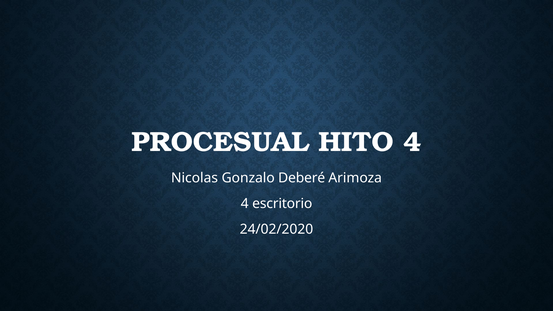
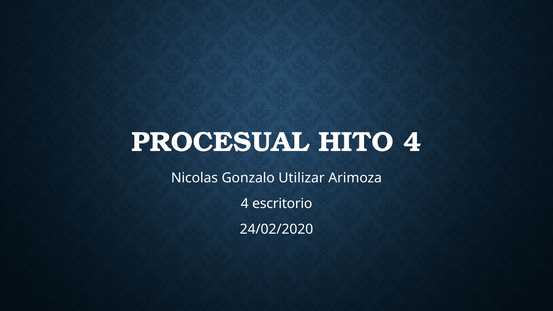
Deberé: Deberé -> Utilizar (302, 178)
